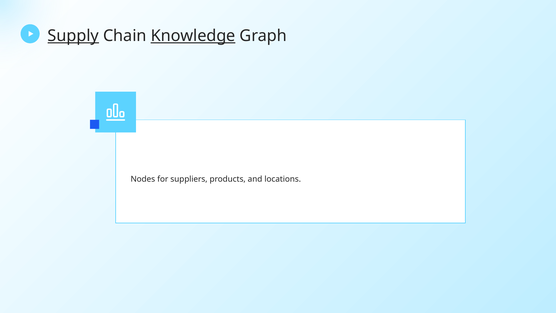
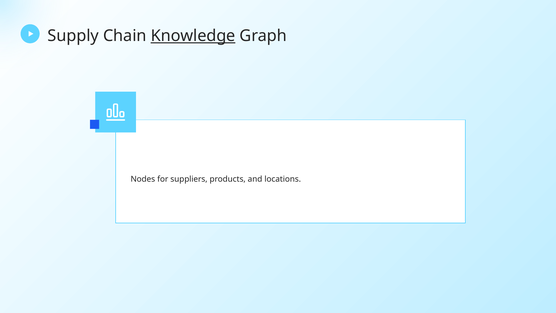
Supply underline: present -> none (73, 36)
